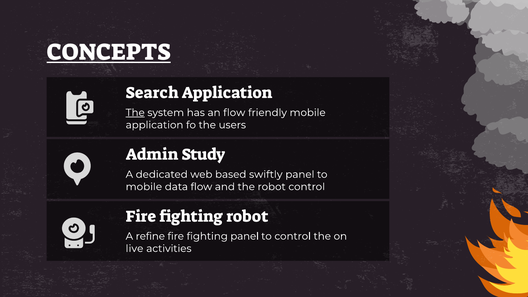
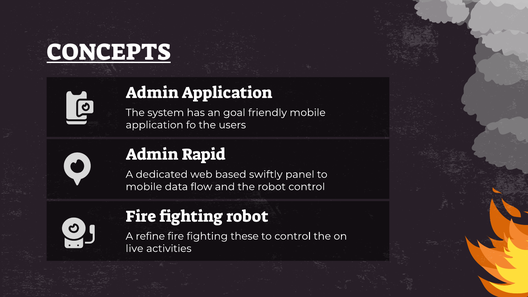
Search: Search -> Admin (152, 93)
The underline: present -> none (135, 113)
an flow: flow -> goal (234, 113)
Study: Study -> Rapid (204, 155)
fighting panel: panel -> these (245, 236)
